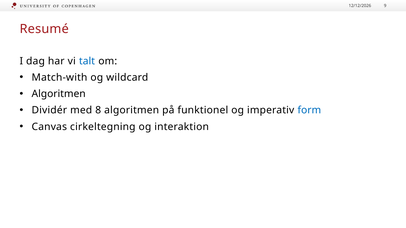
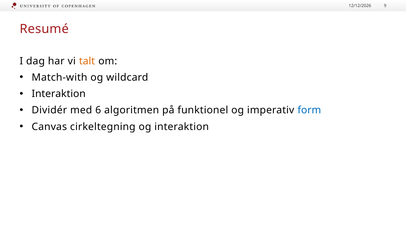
talt colour: blue -> orange (87, 61)
Algoritmen: Algoritmen -> Interaktion (59, 94)
8: 8 -> 6 (98, 110)
